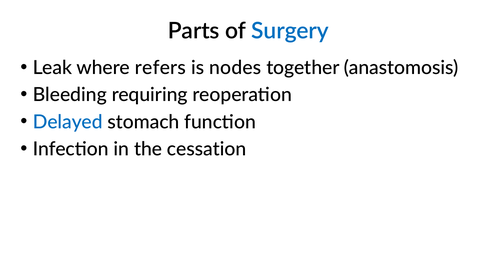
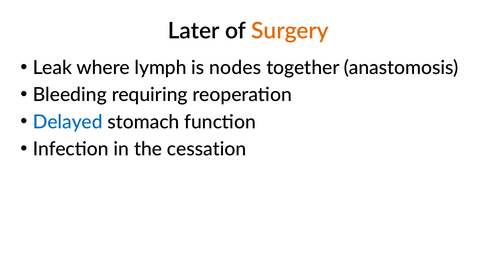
Parts: Parts -> Later (194, 31)
Surgery colour: blue -> orange (290, 31)
refers: refers -> lymph (161, 68)
